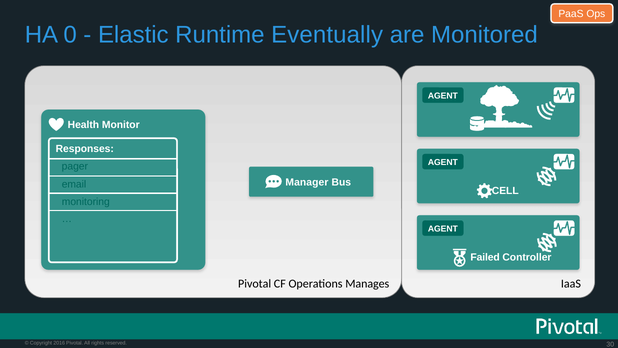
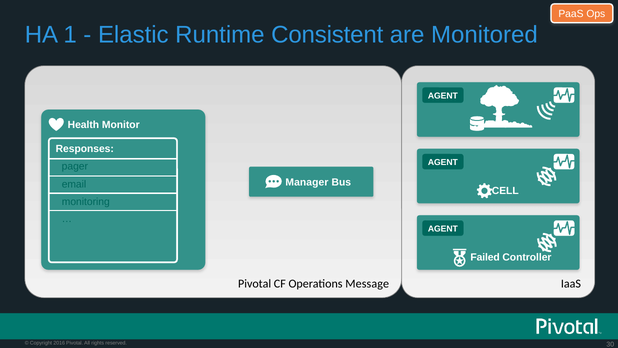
0: 0 -> 1 (70, 35)
Eventually: Eventually -> Consistent (327, 35)
Manages: Manages -> Message (367, 284)
